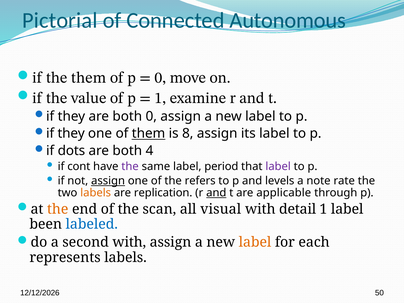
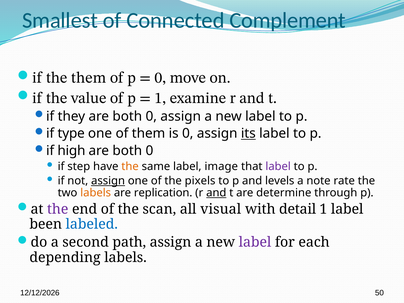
Pictorial: Pictorial -> Smallest (60, 20)
Autonomous: Autonomous -> Complement (288, 20)
they: they -> type (71, 134)
them underline: present -> none (149, 134)
is 8: 8 -> 0 (188, 134)
its underline: none -> present (248, 134)
dots: dots -> high (71, 151)
4: 4 -> 0 (149, 151)
cont: cont -> step (79, 166)
the colour: purple -> orange (130, 166)
period: period -> image (221, 166)
refers: refers -> pixels (200, 181)
applicable: applicable -> determine (284, 193)
the colour: orange -> purple (58, 209)
second with: with -> path (129, 242)
label colour: orange -> purple (255, 242)
represents: represents -> depending (65, 257)
